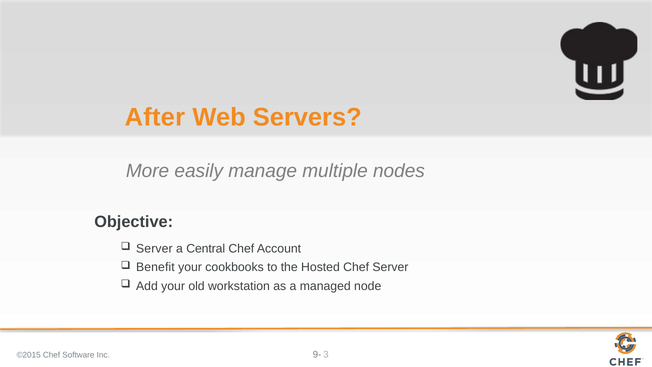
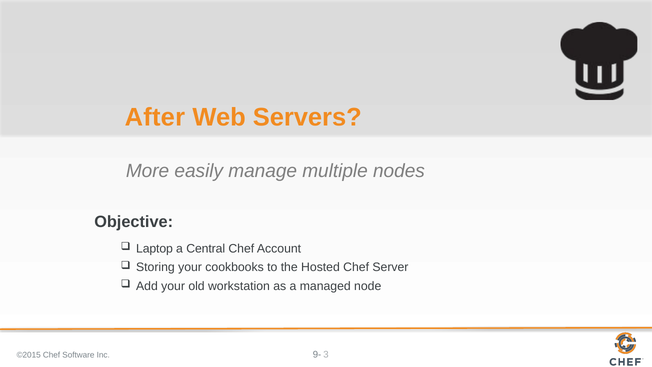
Server: Server -> Laptop (154, 248)
Benefit: Benefit -> Storing (155, 267)
